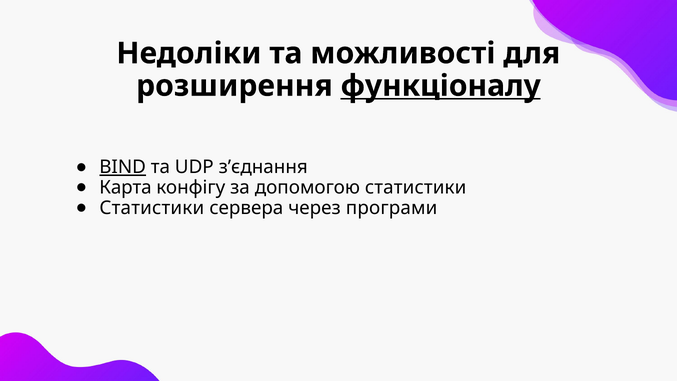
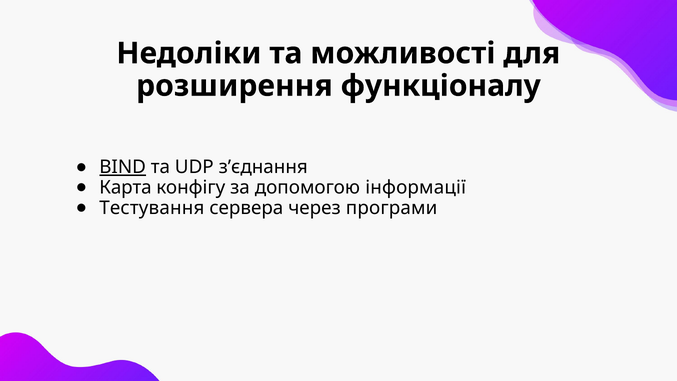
функціоналу underline: present -> none (441, 86)
допомогою статистики: статистики -> інформації (416, 187)
Статистики: Статистики -> Тестування (152, 208)
